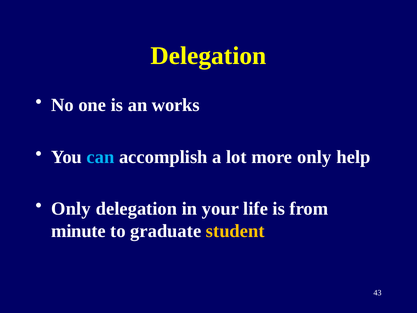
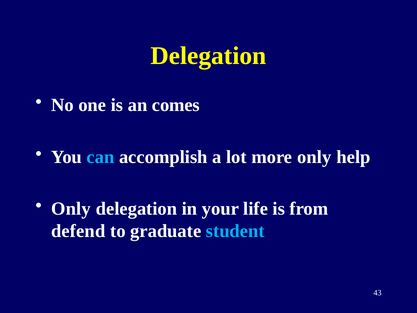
works: works -> comes (176, 105)
minute: minute -> defend (78, 231)
student colour: yellow -> light blue (235, 231)
